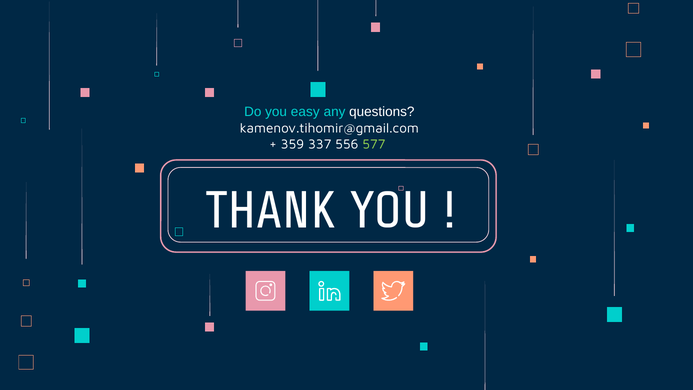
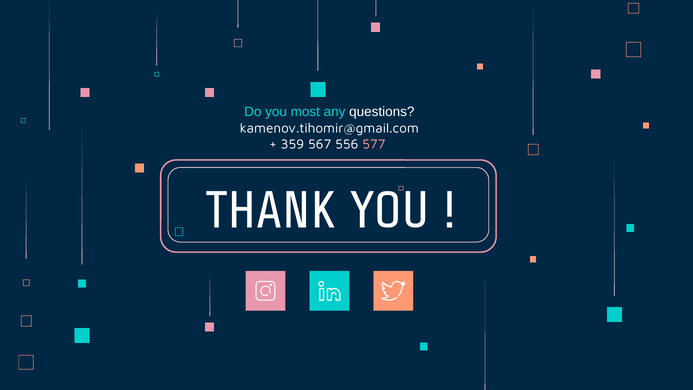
easy: easy -> most (305, 112)
337: 337 -> 567 (320, 144)
577 colour: light green -> pink (374, 144)
